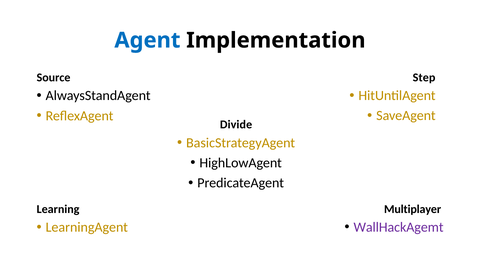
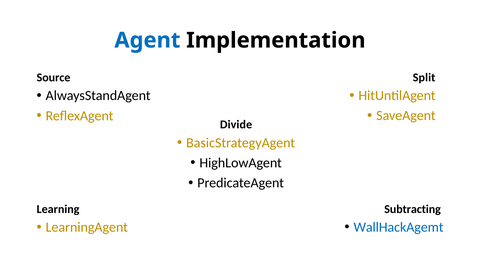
Step: Step -> Split (424, 77)
Multiplayer: Multiplayer -> Subtracting (413, 209)
WallHackAgemt colour: purple -> blue (399, 227)
